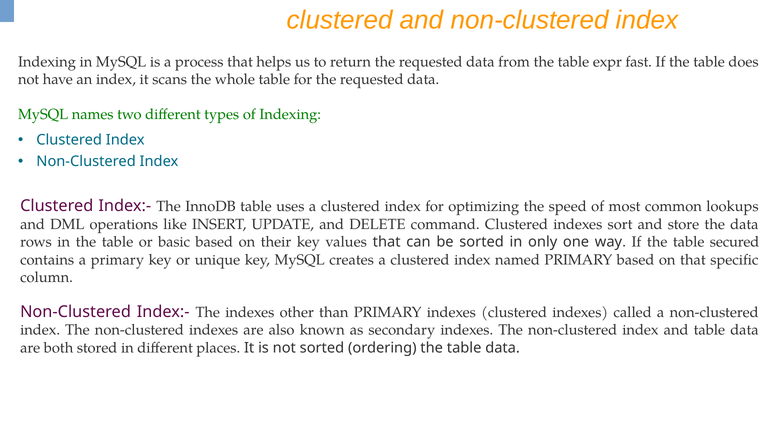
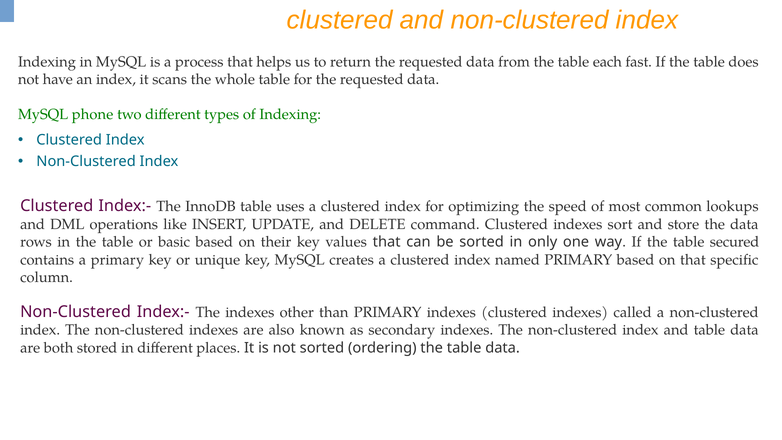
expr: expr -> each (607, 62)
names: names -> phone (93, 115)
